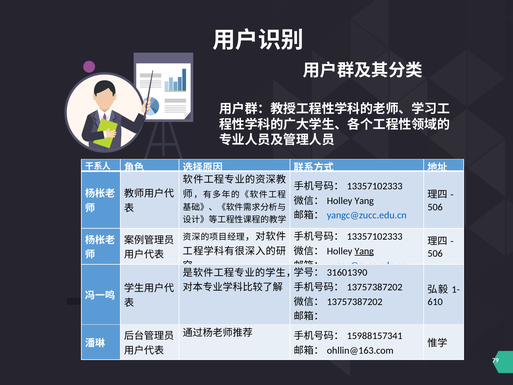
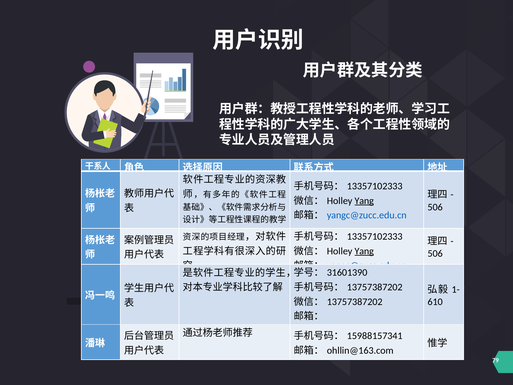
Yang underline: none -> present (364, 201)
